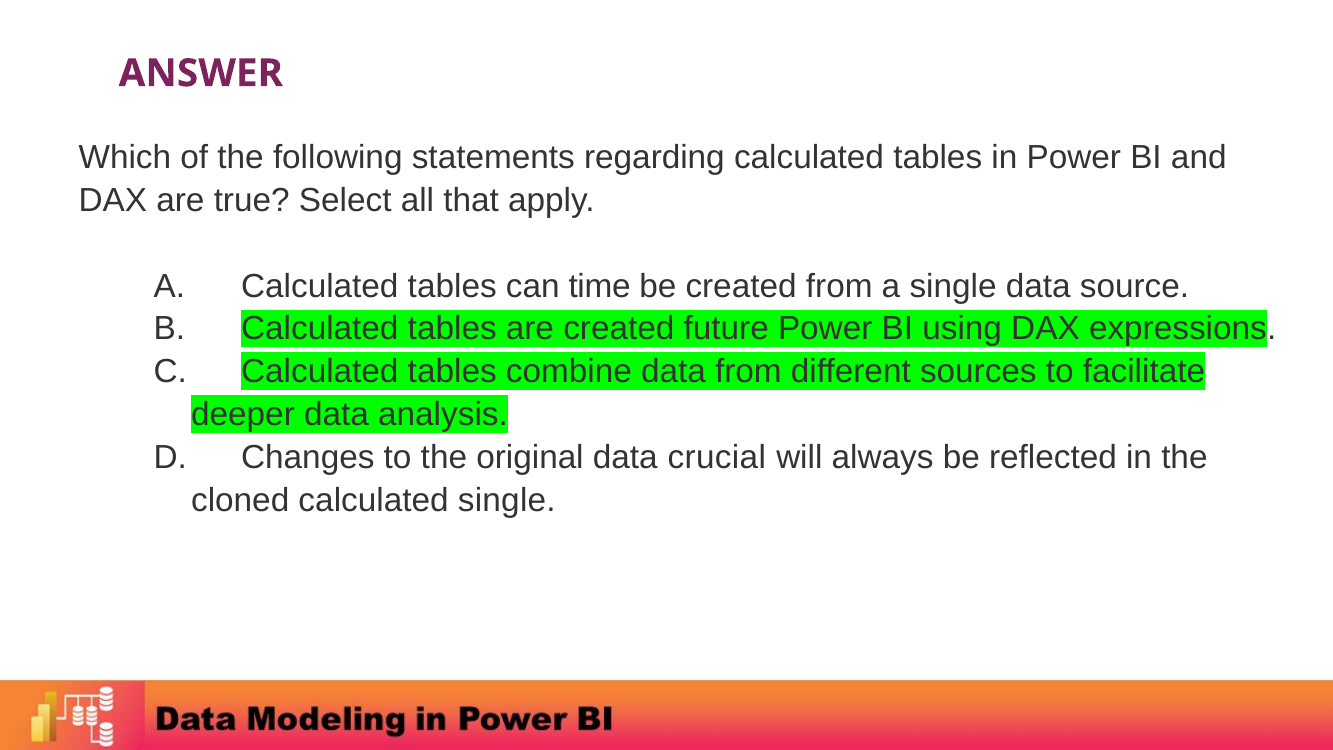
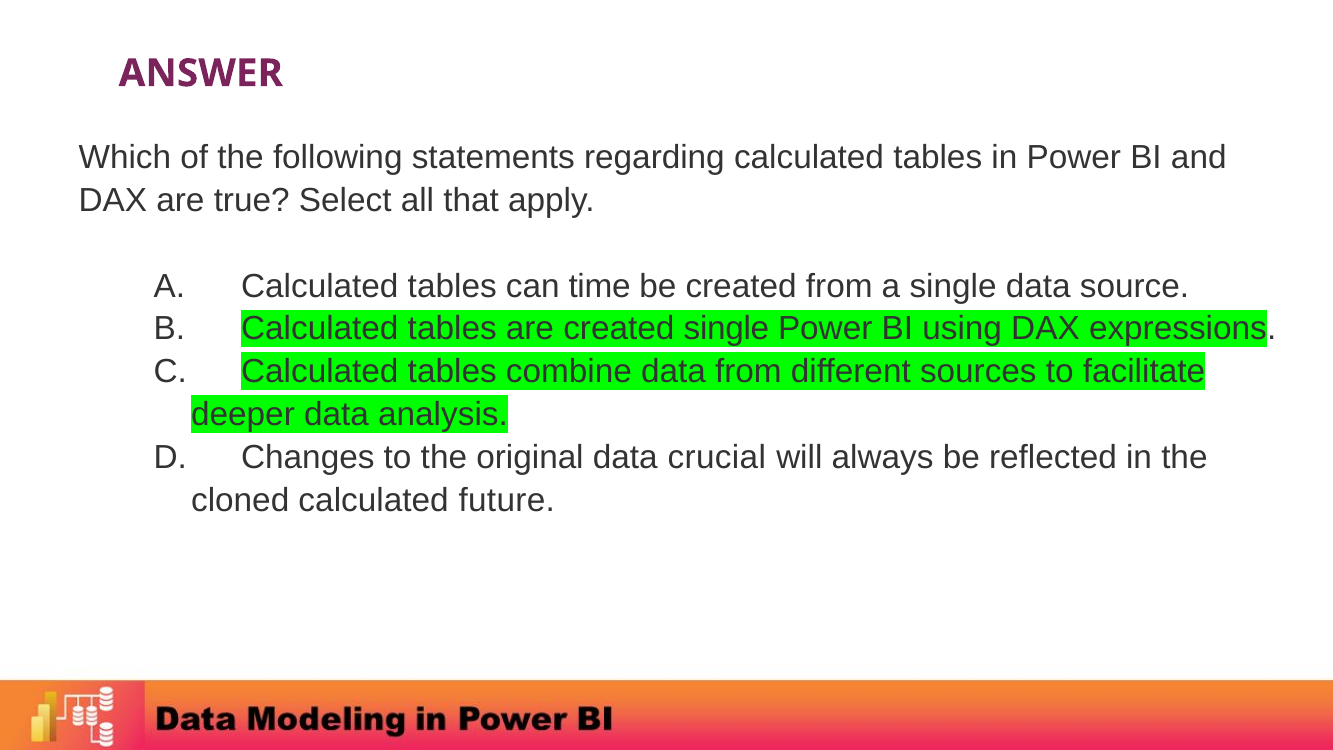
created future: future -> single (726, 329)
calculated single: single -> future (507, 500)
